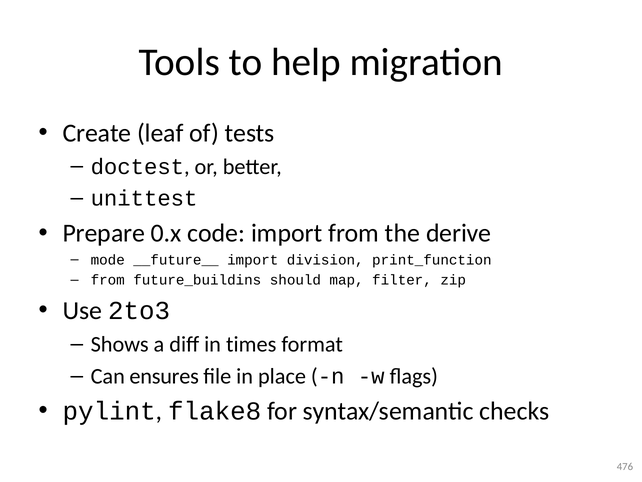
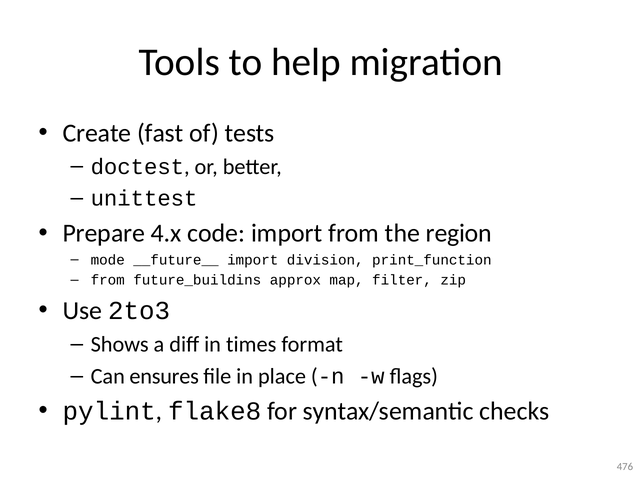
leaf: leaf -> fast (160, 133)
0.x: 0.x -> 4.x (166, 233)
derive: derive -> region (459, 233)
should: should -> approx (295, 280)
